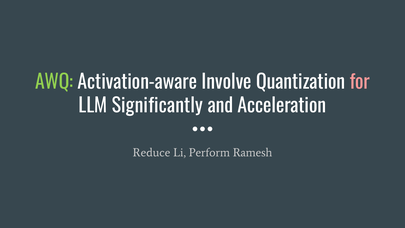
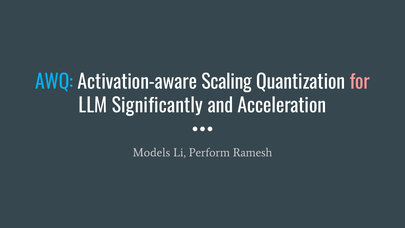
AWQ colour: light green -> light blue (54, 82)
Involve: Involve -> Scaling (227, 82)
Reduce: Reduce -> Models (151, 153)
